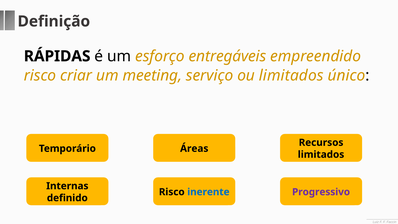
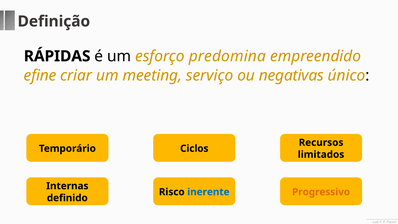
entregáveis: entregáveis -> predomina (227, 56)
risco: risco -> efine (40, 76)
ou limitados: limitados -> negativas (291, 76)
Áreas: Áreas -> Ciclos (194, 148)
Progressivo colour: purple -> orange (321, 192)
